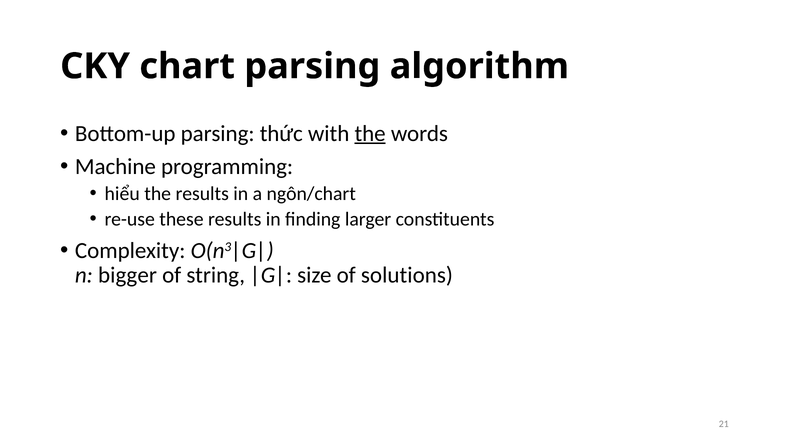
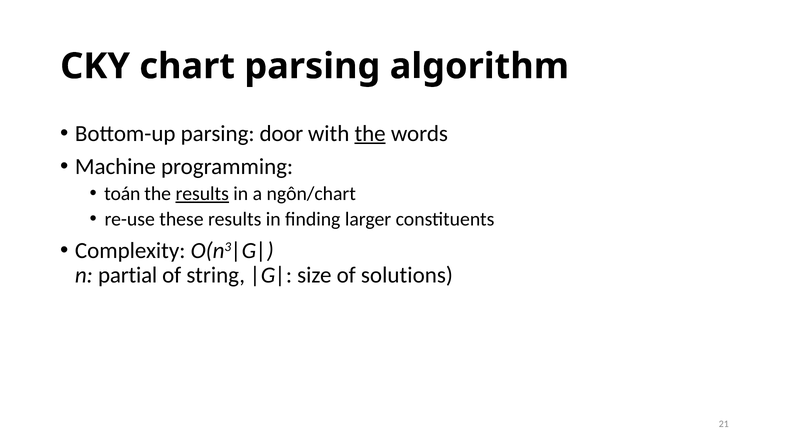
thức: thức -> door (281, 133)
hiểu: hiểu -> toán (122, 194)
results underline: none -> present (202, 194)
bigger: bigger -> partial (128, 275)
